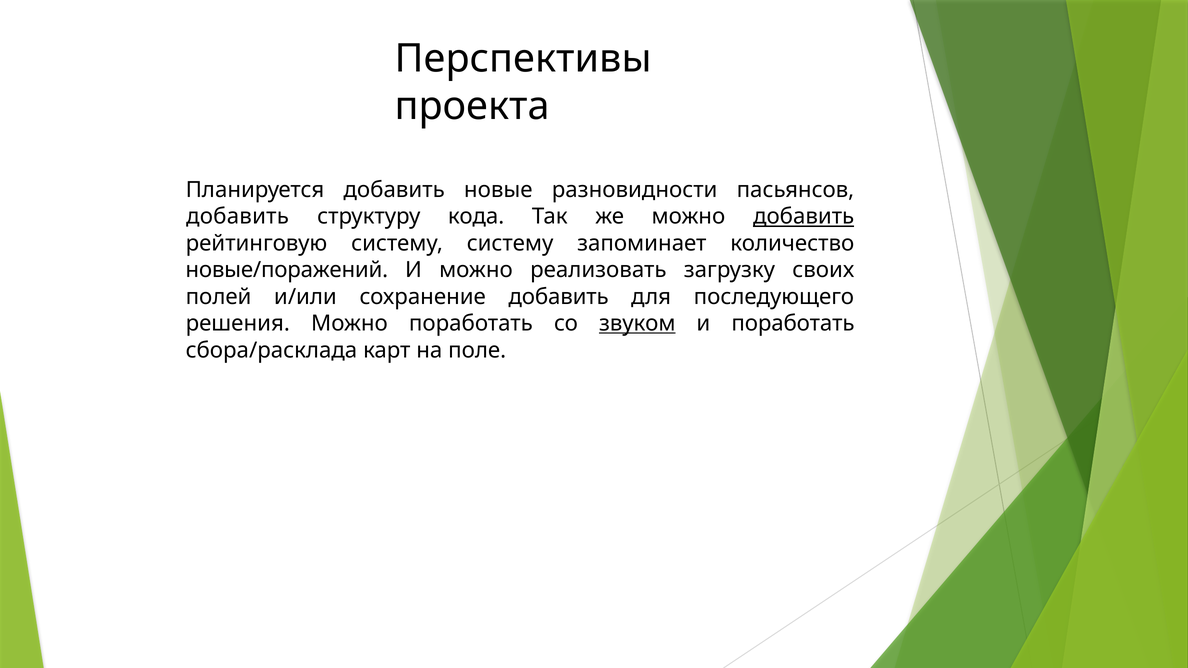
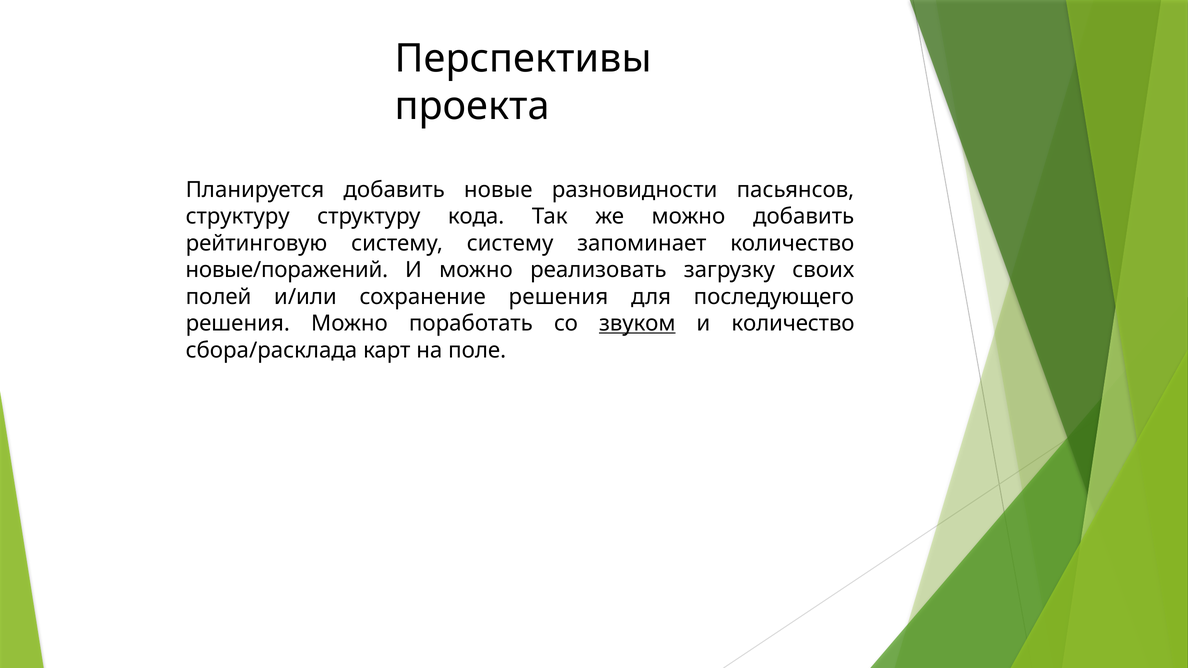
добавить: добавить -> структуру (238, 217)
добавить underline: present -> none (804, 217)
сохранение добавить: добавить -> решения (558, 297)
и поработать: поработать -> количество (793, 324)
